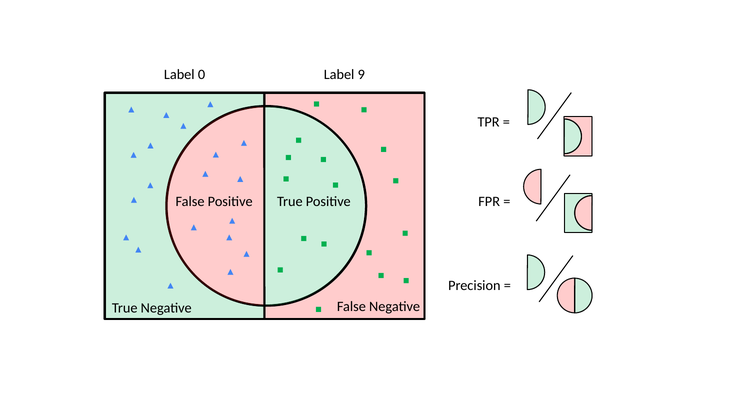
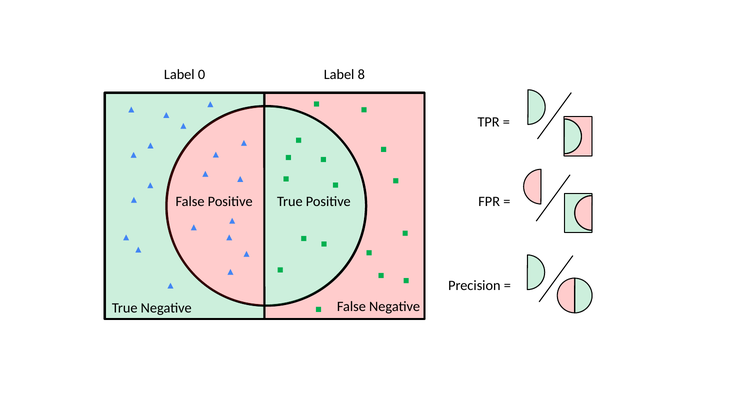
9: 9 -> 8 (361, 75)
